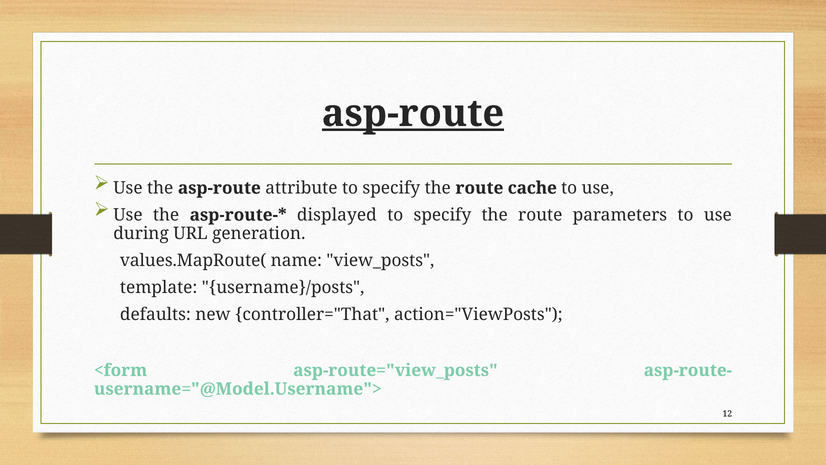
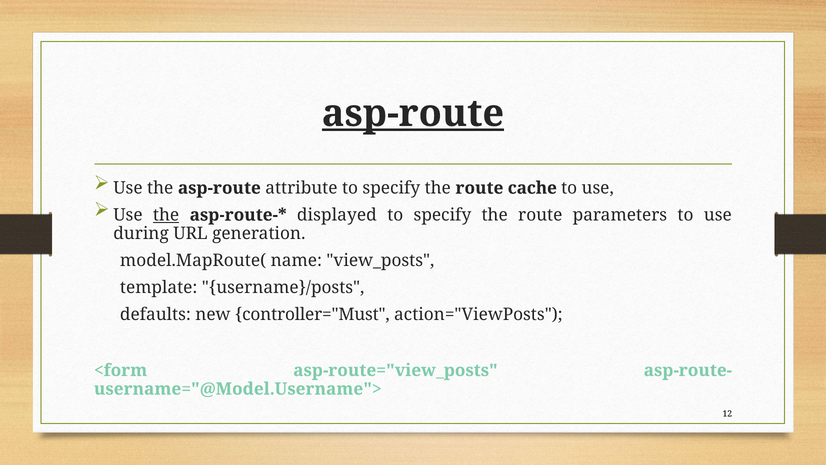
the underline: none -> present (166, 215)
values.MapRoute(: values.MapRoute( -> model.MapRoute( (193, 260)
controller="That: controller="That -> controller="Must (312, 314)
